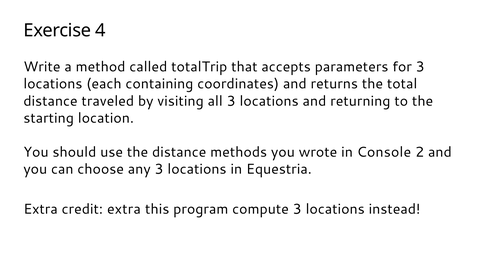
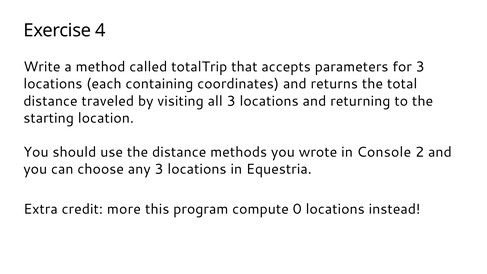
credit extra: extra -> more (124, 209)
compute 3: 3 -> 0 (297, 209)
